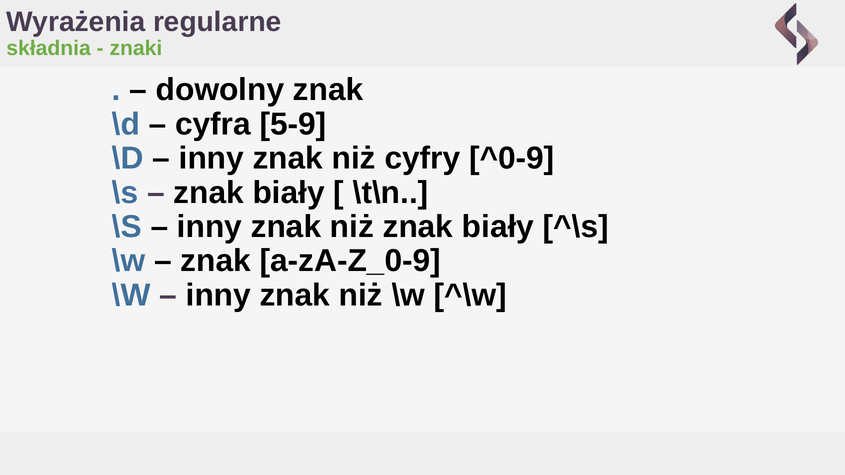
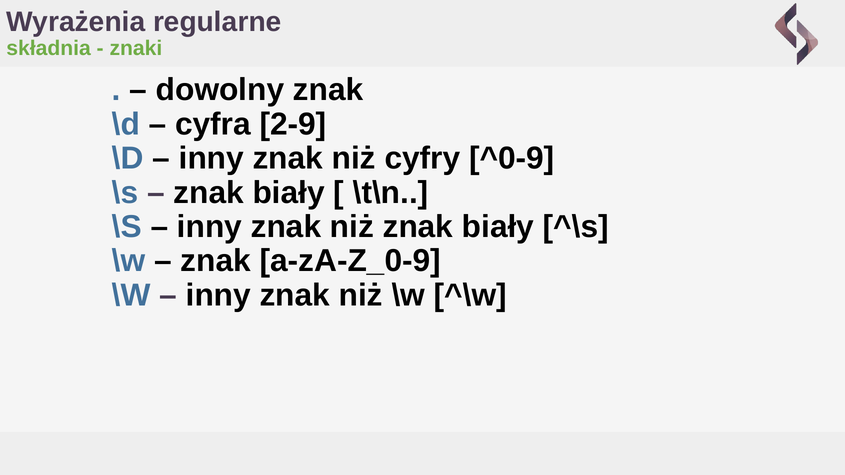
5-9: 5-9 -> 2-9 (293, 124)
